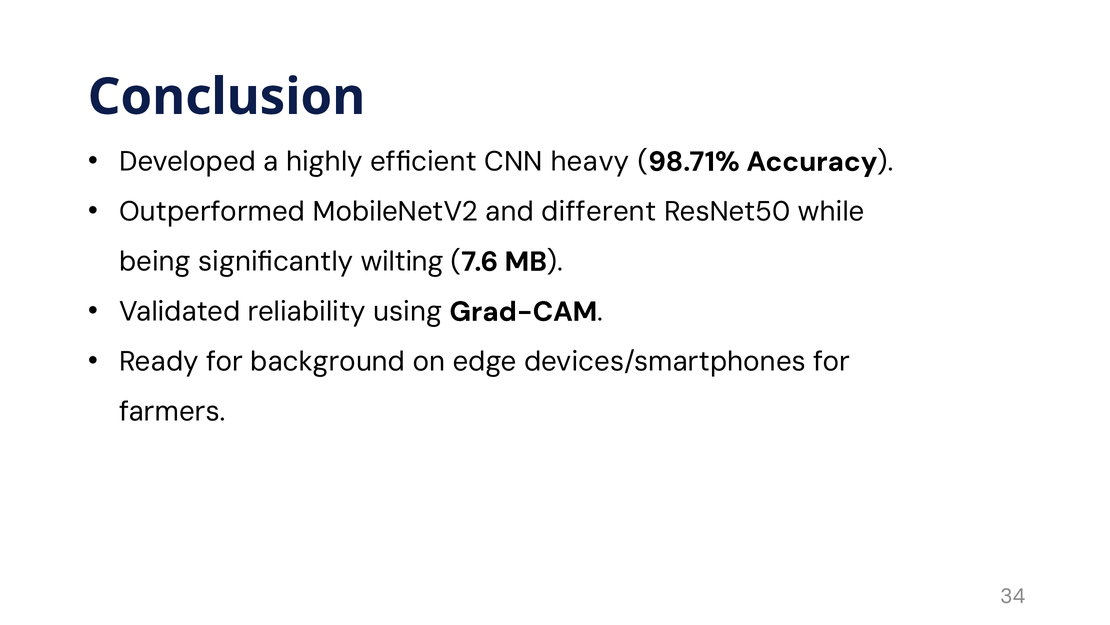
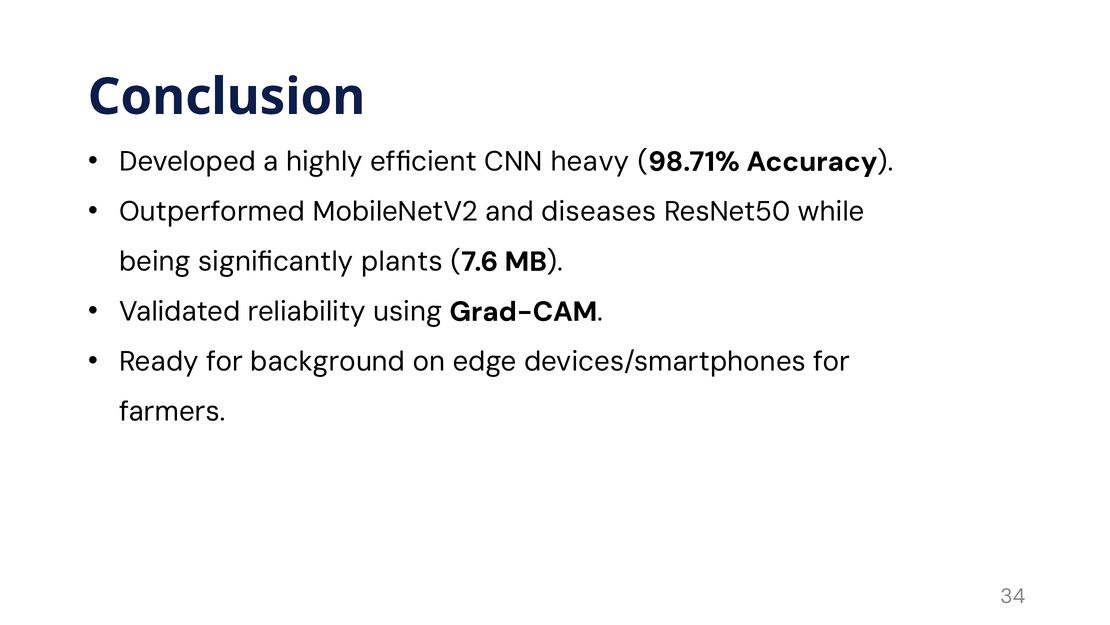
different: different -> diseases (599, 211)
wilting: wilting -> plants (402, 261)
